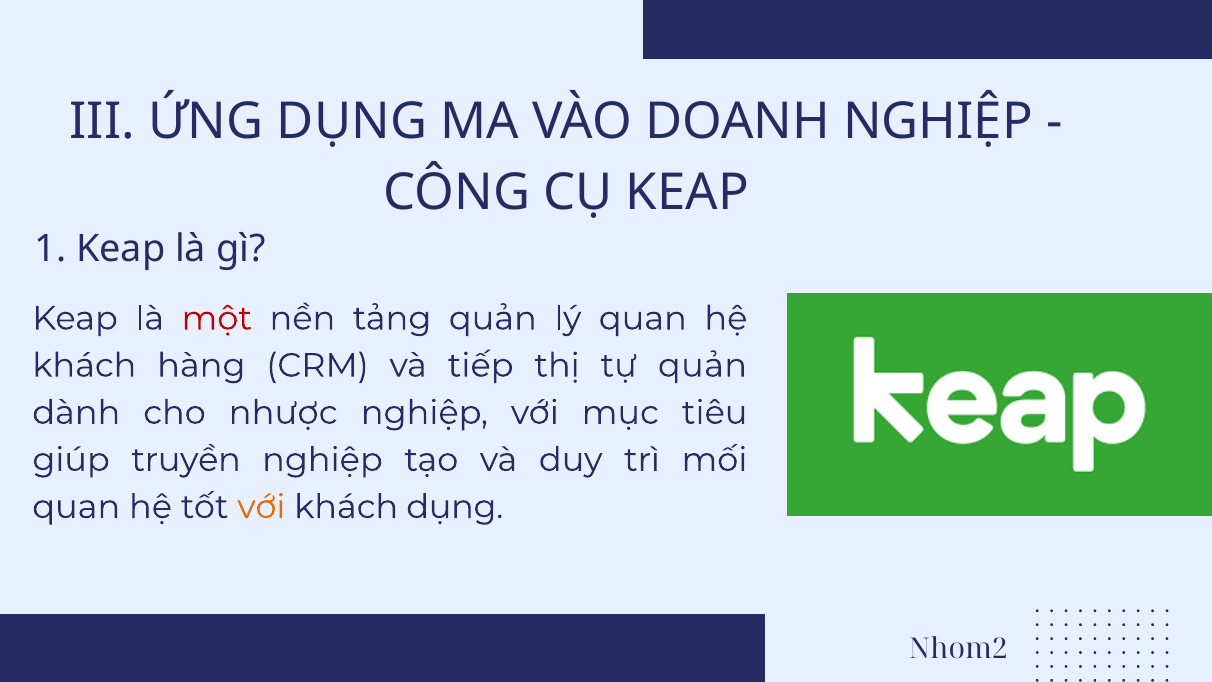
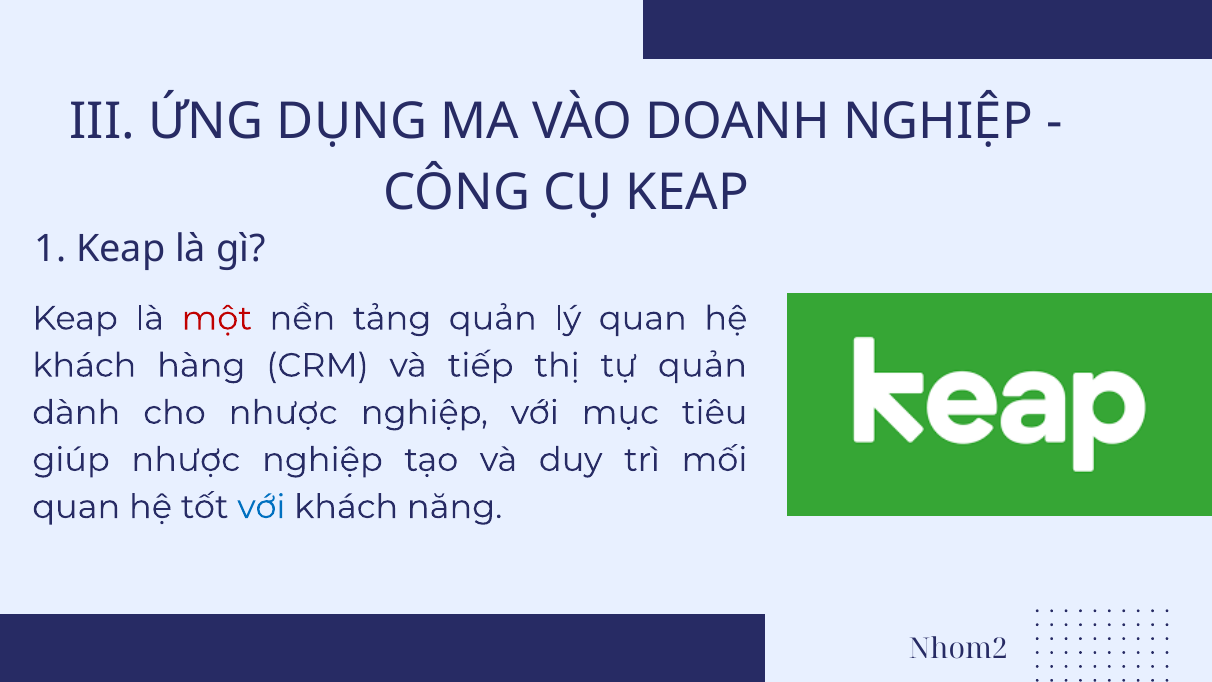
giúp truyền: truyền -> nhược (186, 460)
với colour: orange -> blue (261, 507)
khách dụng: dụng -> năng (455, 507)
